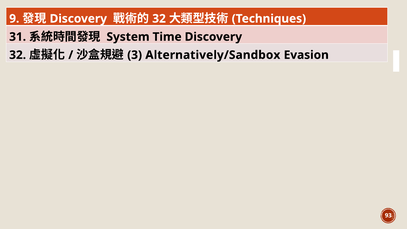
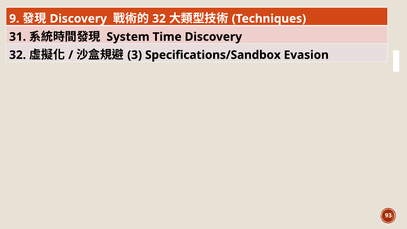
Alternatively/Sandbox: Alternatively/Sandbox -> Specifications/Sandbox (213, 55)
